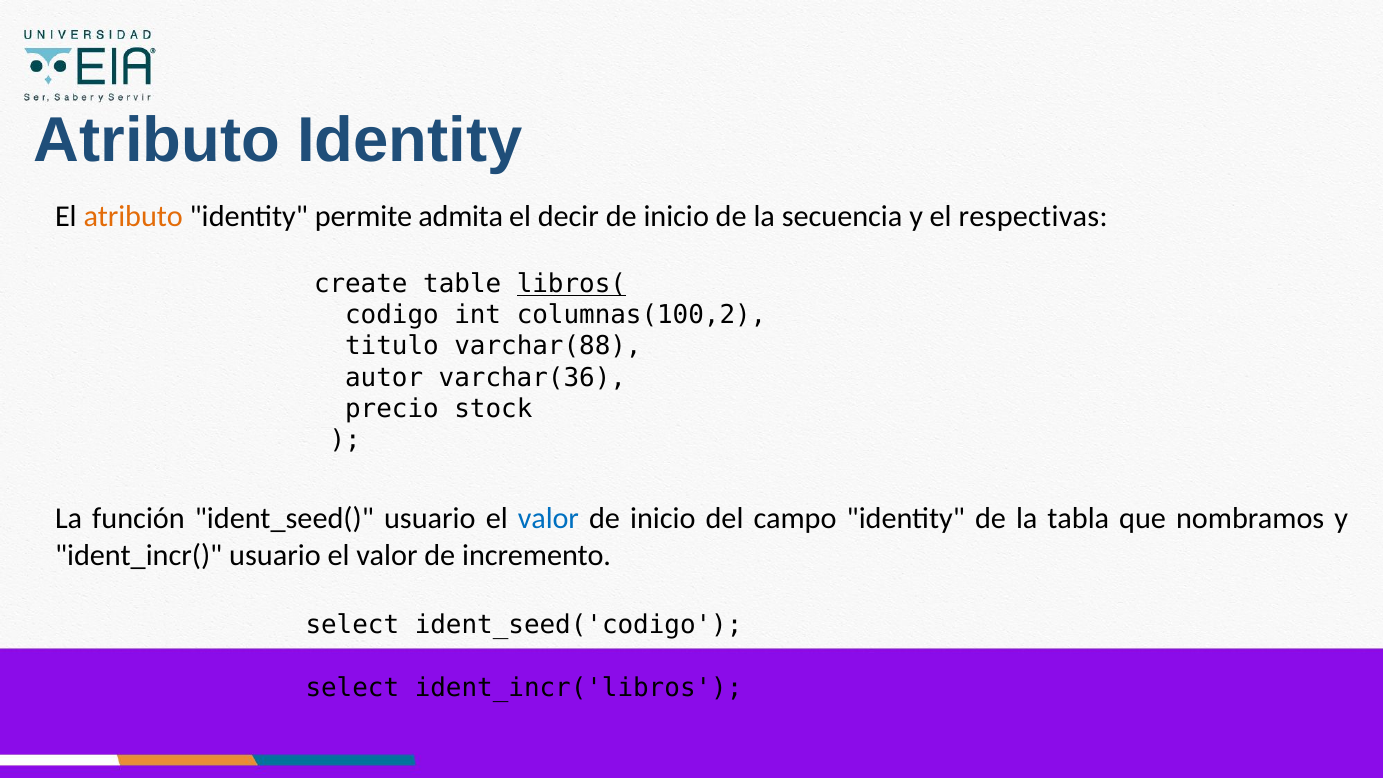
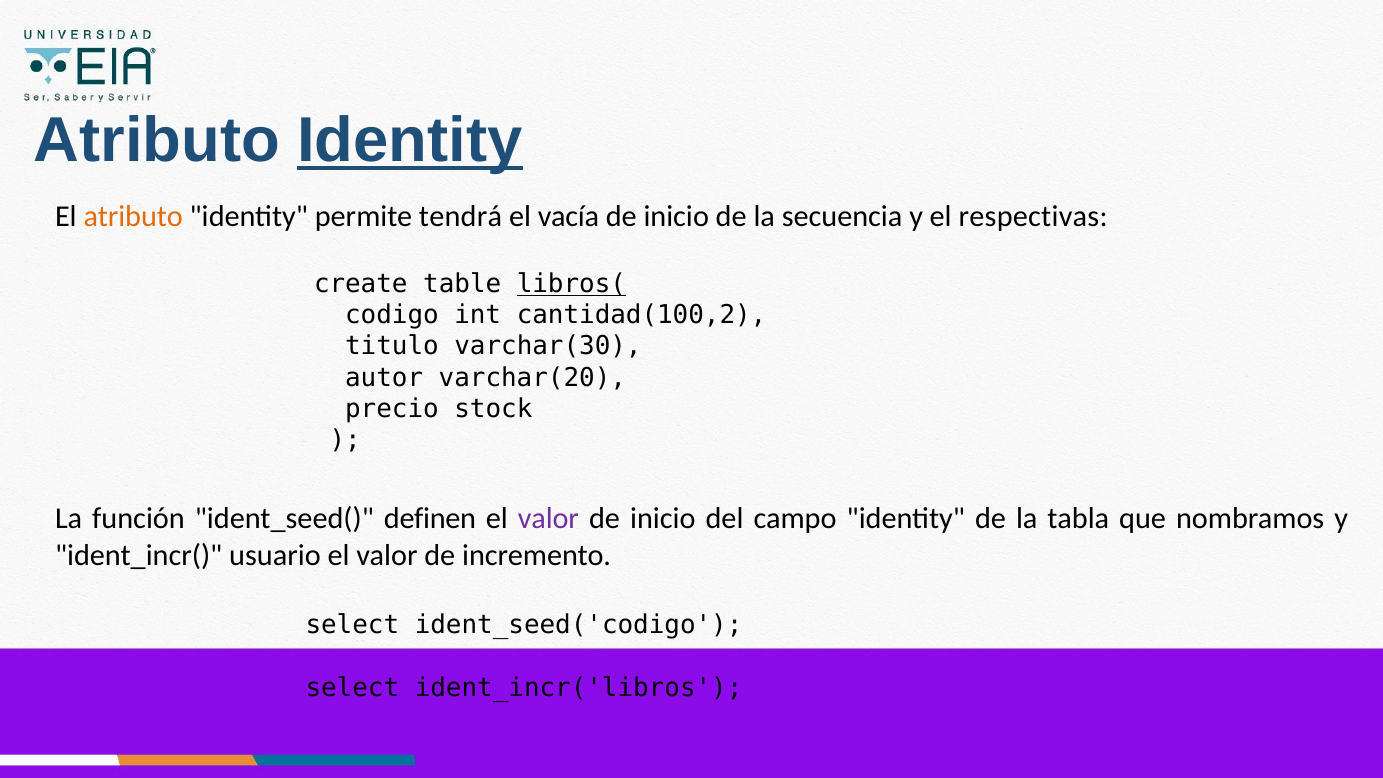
Identity underline: none -> present (410, 140)
admita: admita -> tendrá (460, 217)
decir: decir -> vacía (568, 217)
columnas(100,2: columnas(100,2 -> cantidad(100,2 (642, 315)
varchar(88: varchar(88 -> varchar(30 (548, 346)
varchar(36: varchar(36 -> varchar(20 (532, 378)
ident_seed( usuario: usuario -> definen (430, 519)
valor colour: blue -> purple (548, 519)
